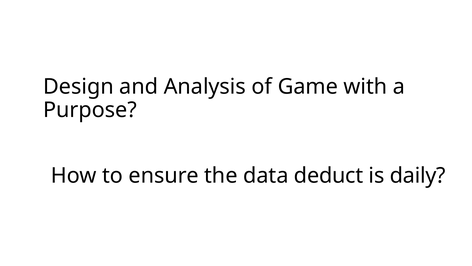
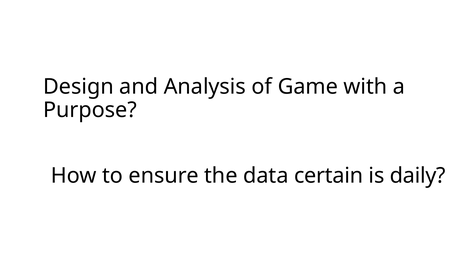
deduct: deduct -> certain (329, 175)
